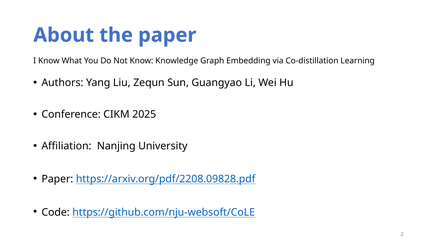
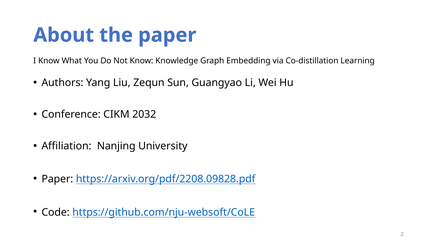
2025: 2025 -> 2032 (144, 114)
